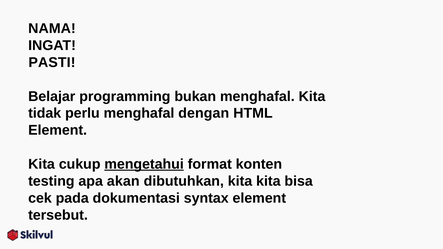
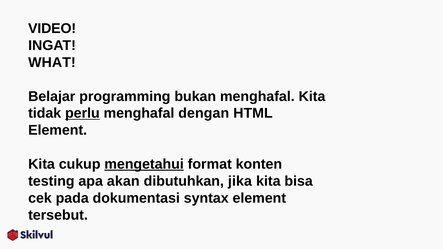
NAMA: NAMA -> VIDEO (52, 29)
PASTI: PASTI -> WHAT (52, 62)
perlu underline: none -> present (82, 113)
dibutuhkan kita: kita -> jika (240, 181)
